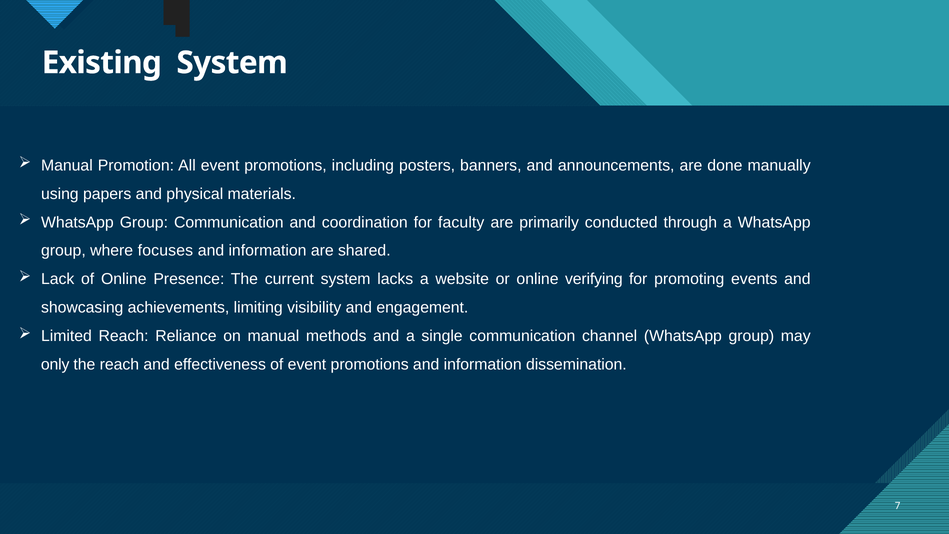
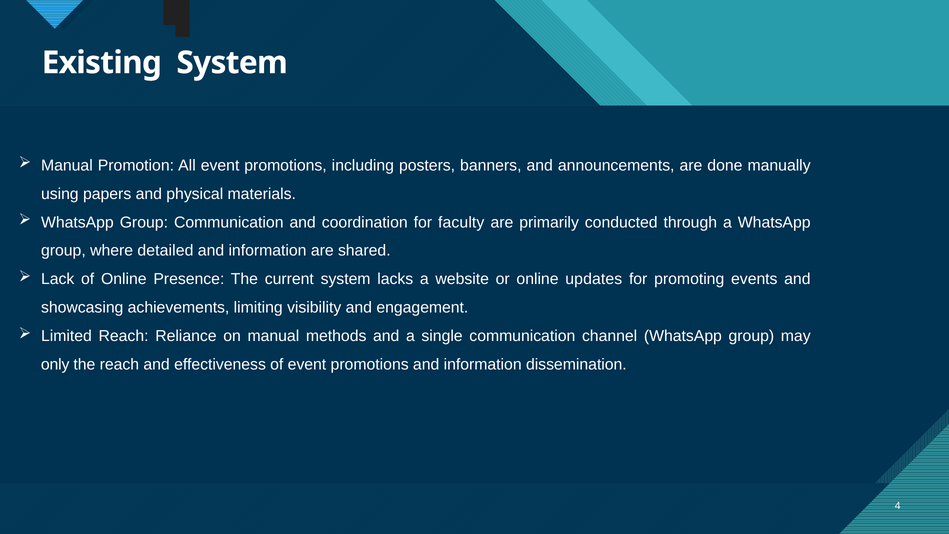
focuses: focuses -> detailed (165, 251)
verifying: verifying -> updates (594, 279)
7: 7 -> 4 (898, 506)
